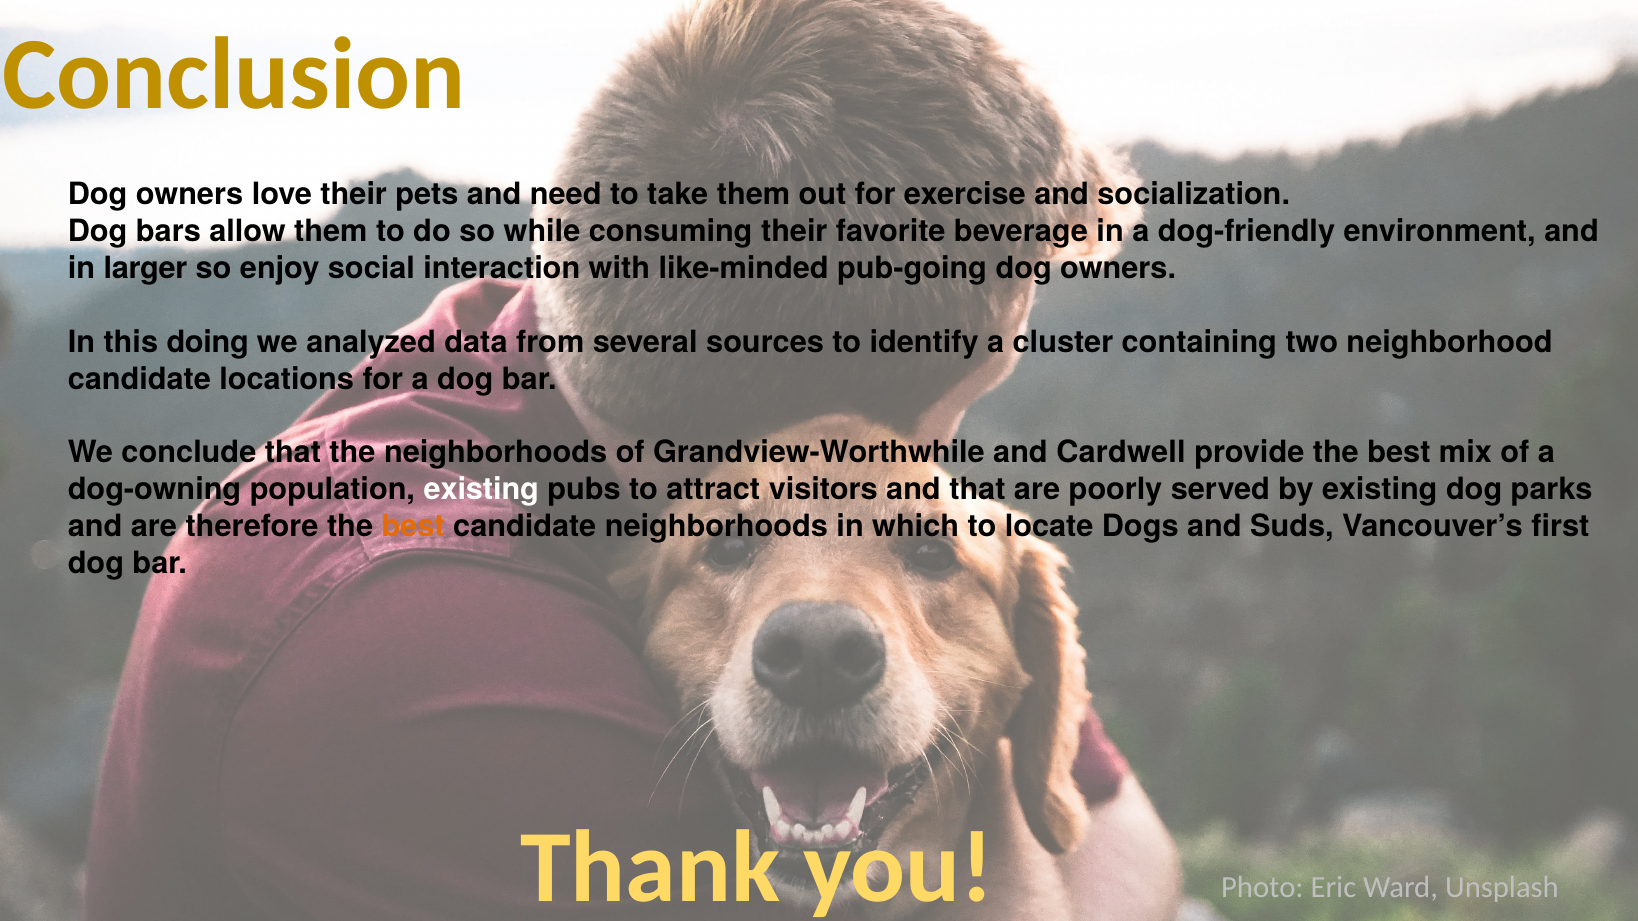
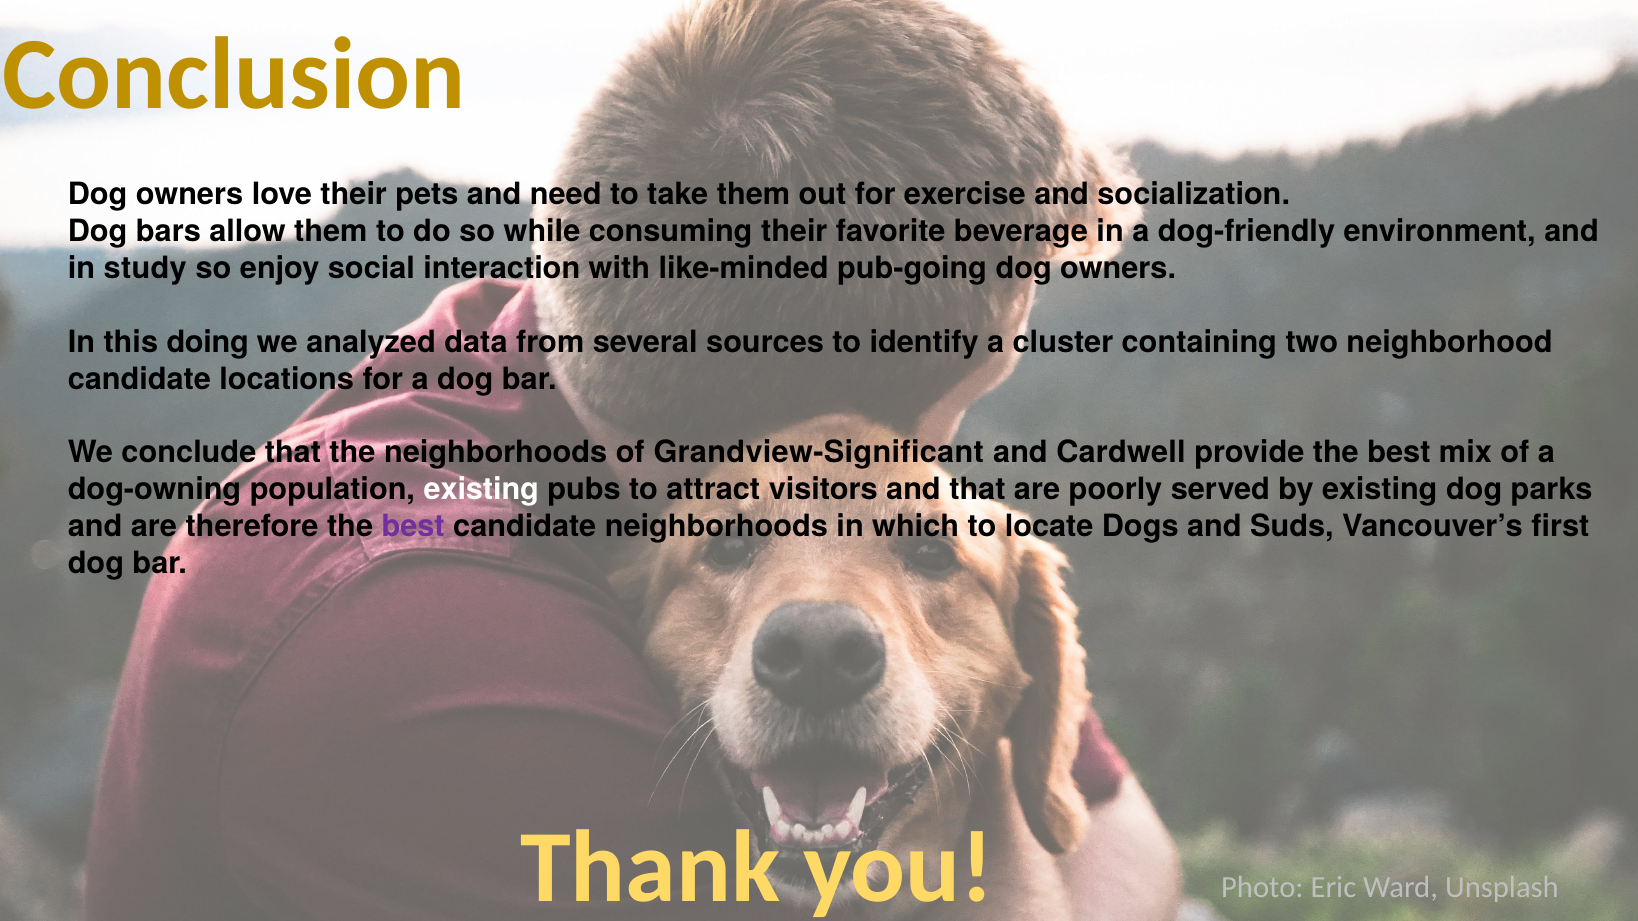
larger: larger -> study (145, 268)
Grandview-Worthwhile: Grandview-Worthwhile -> Grandview-Significant (819, 453)
best colour: orange -> purple (413, 526)
